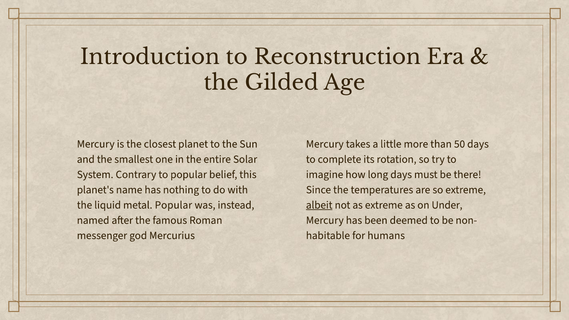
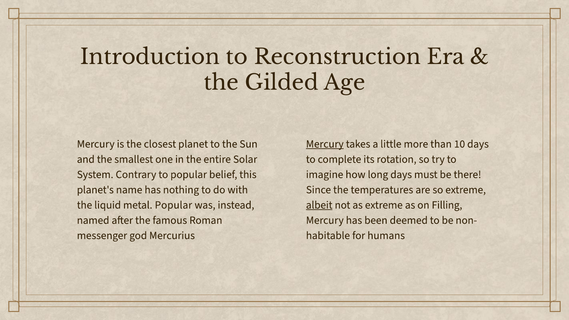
Mercury underline: none -> present (325, 144)
50: 50 -> 10 (460, 144)
Under: Under -> Filling (447, 205)
